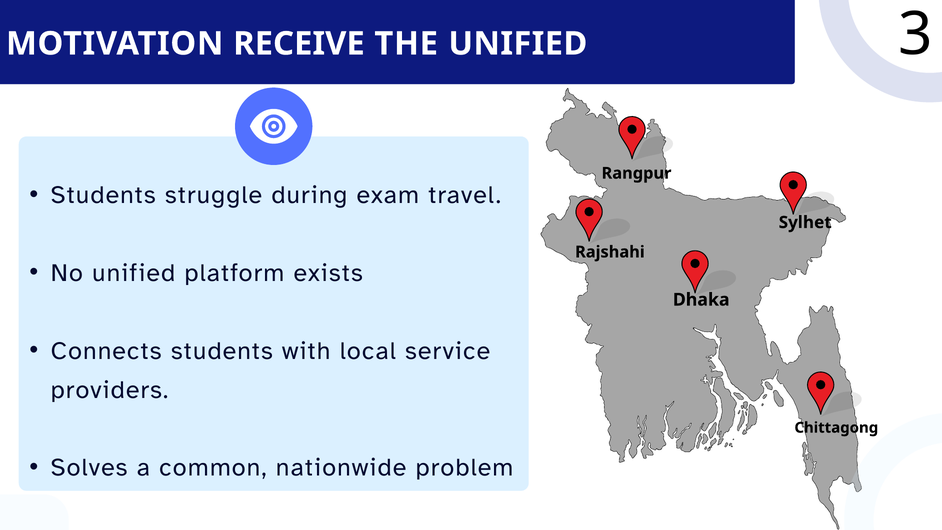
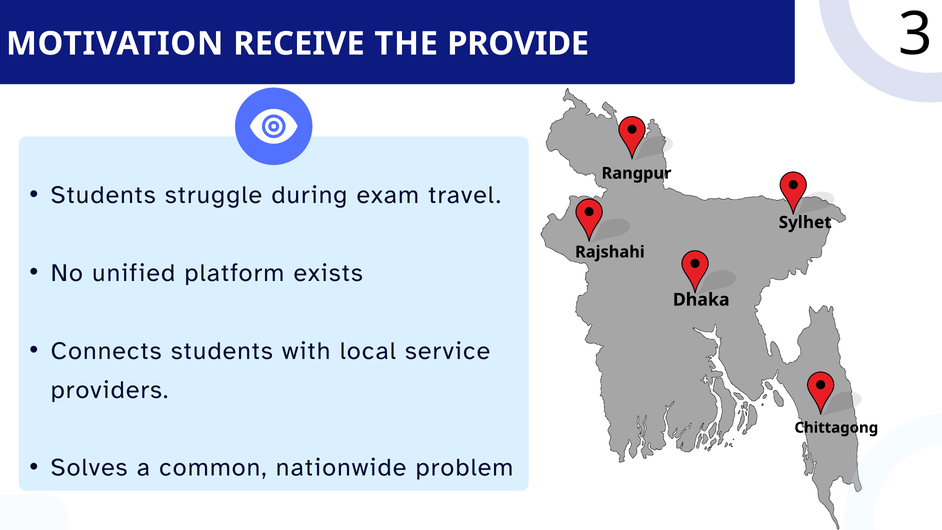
THE UNIFIED: UNIFIED -> PROVIDE (518, 44)
